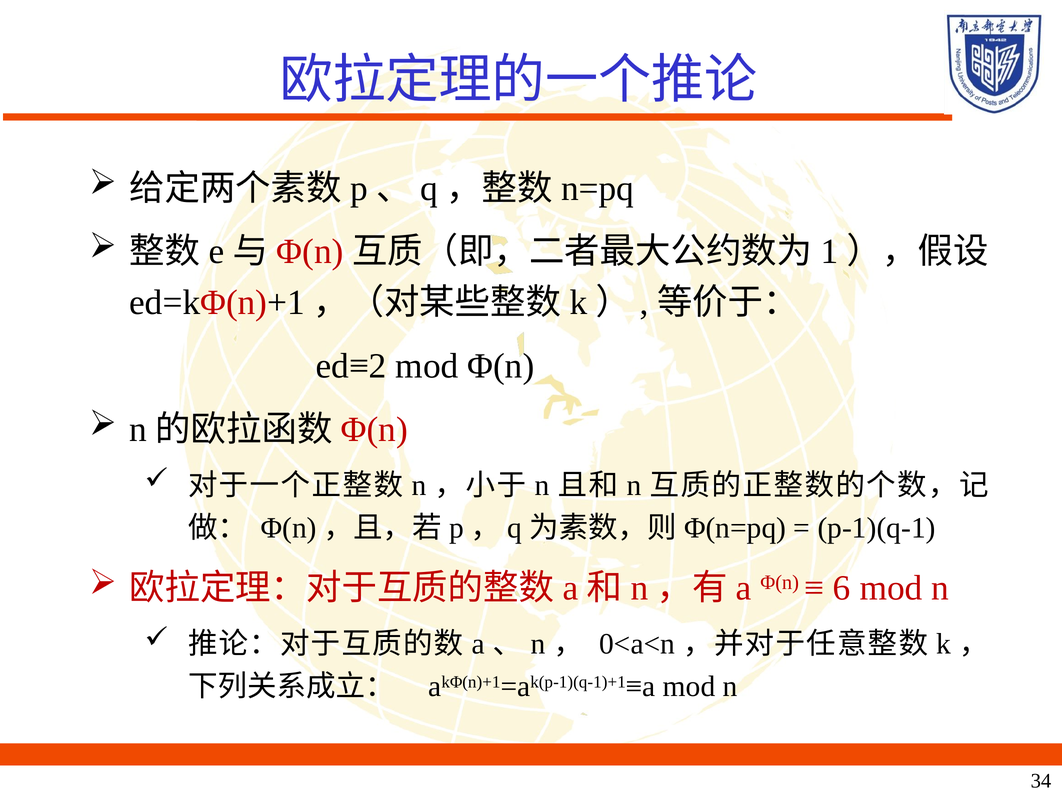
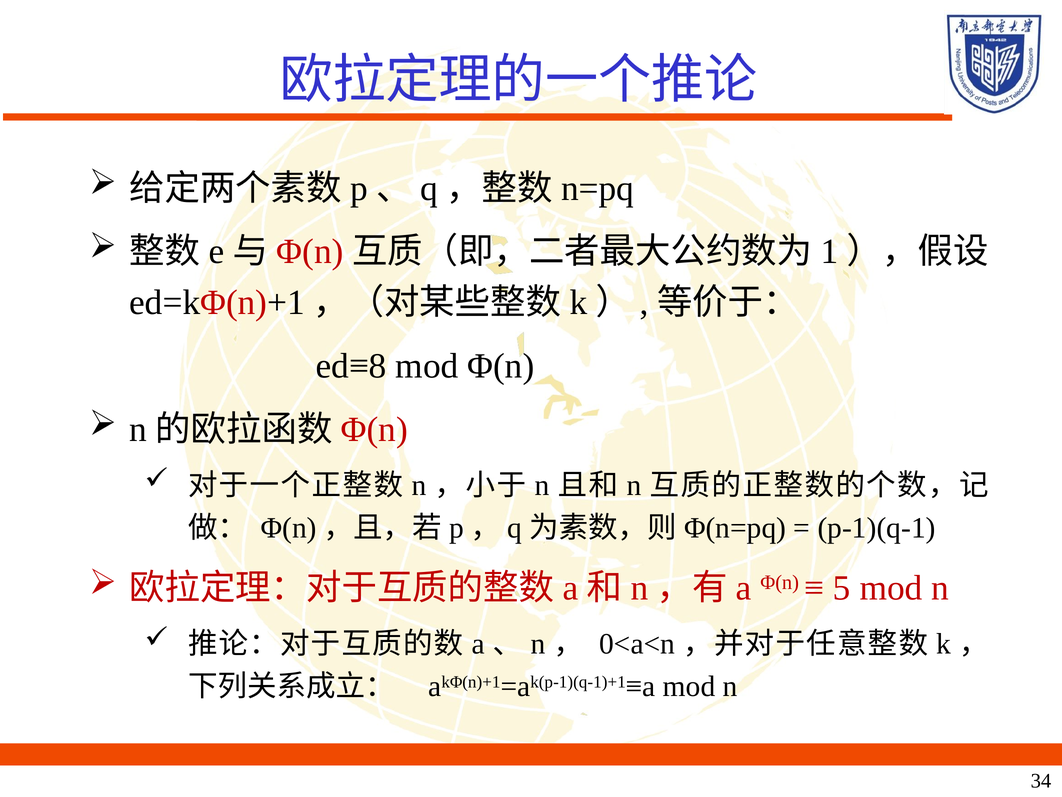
ed≡2: ed≡2 -> ed≡8 (351, 366)
6: 6 -> 5 (842, 588)
